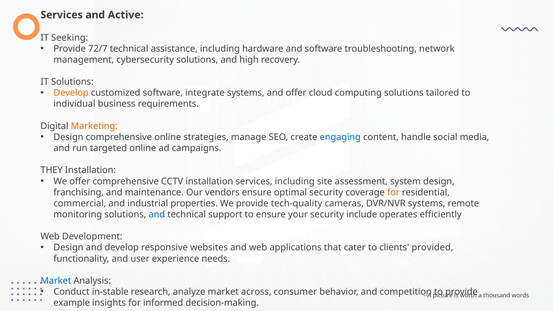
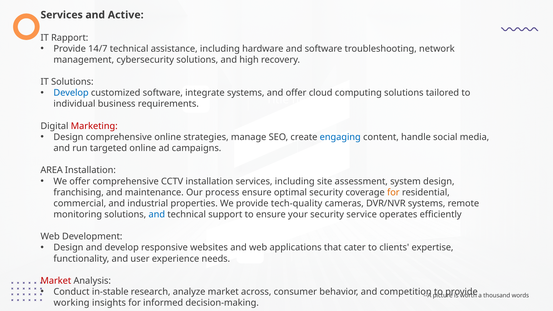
Seeking: Seeking -> Rapport (70, 38)
72/7: 72/7 -> 14/7 (98, 49)
Develop colour: orange -> blue (71, 93)
Marketing colour: orange -> red (94, 126)
THEY: THEY -> AREA (52, 170)
vendors: vendors -> process (222, 192)
include: include -> service (362, 215)
provided: provided -> expertise (432, 248)
Market colour: blue -> red (56, 281)
example: example -> working (72, 303)
